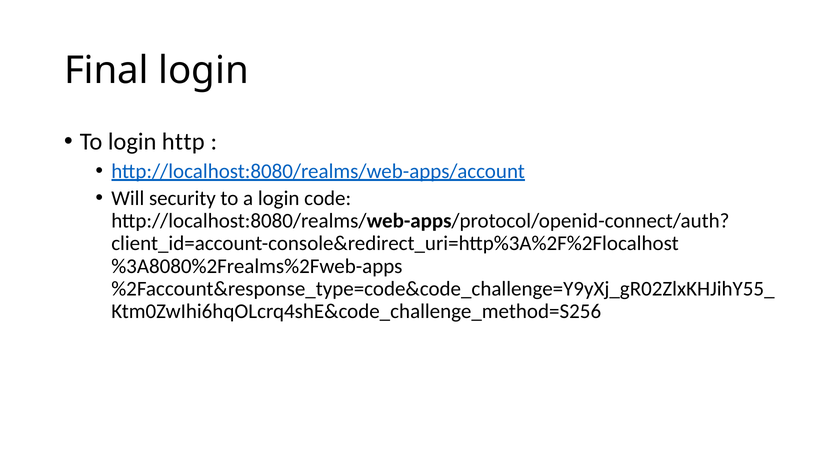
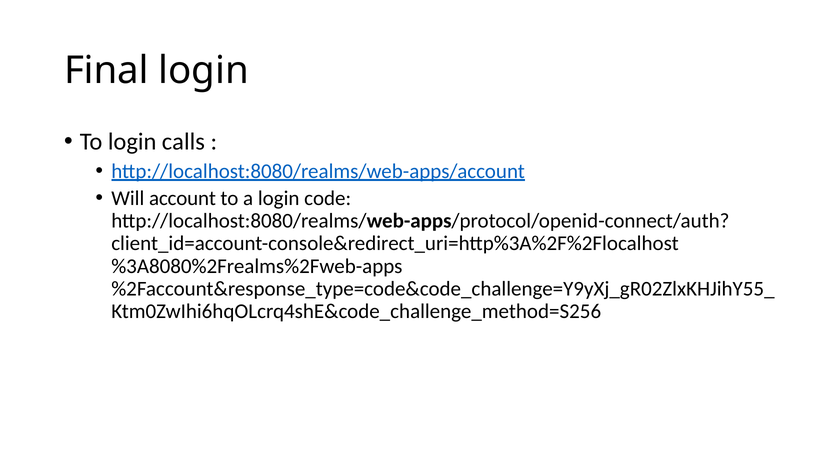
http: http -> calls (183, 142)
security: security -> account (182, 198)
